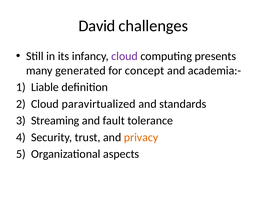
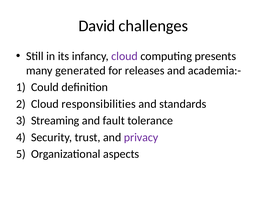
concept: concept -> releases (145, 70)
Liable: Liable -> Could (45, 87)
paravirtualized: paravirtualized -> responsibilities (99, 104)
privacy colour: orange -> purple (141, 137)
